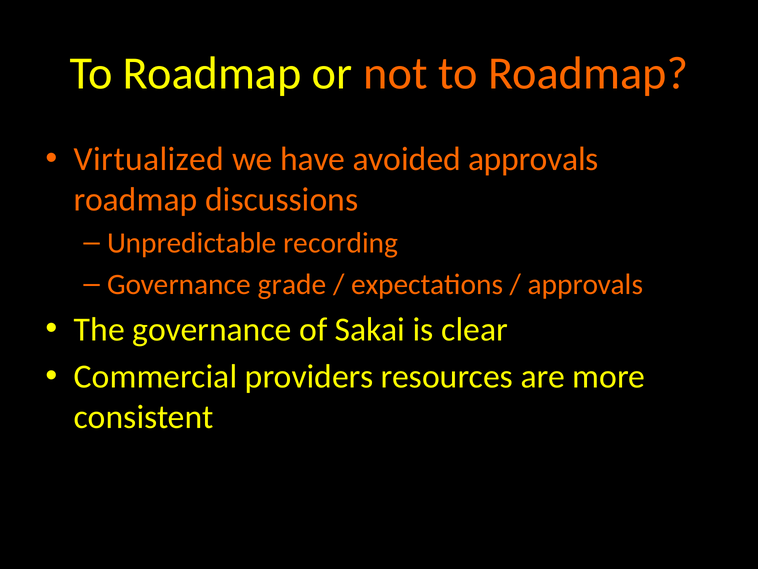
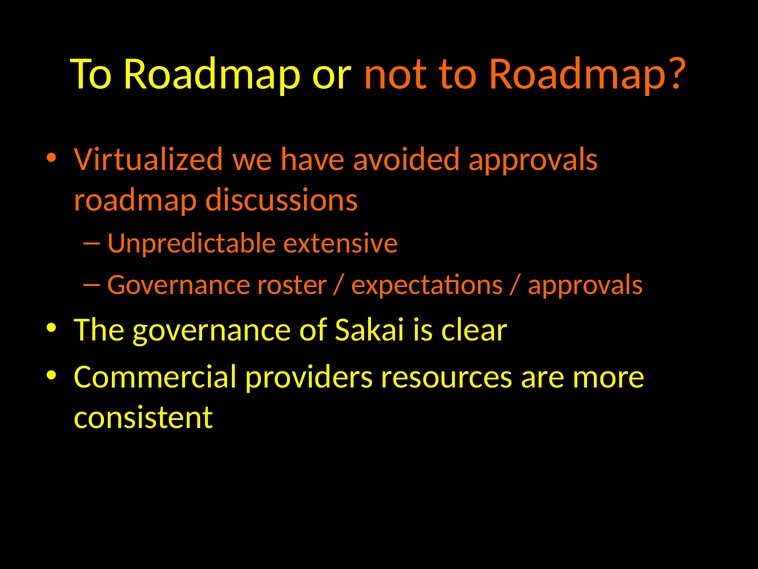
recording: recording -> extensive (341, 243)
grade: grade -> roster (292, 284)
